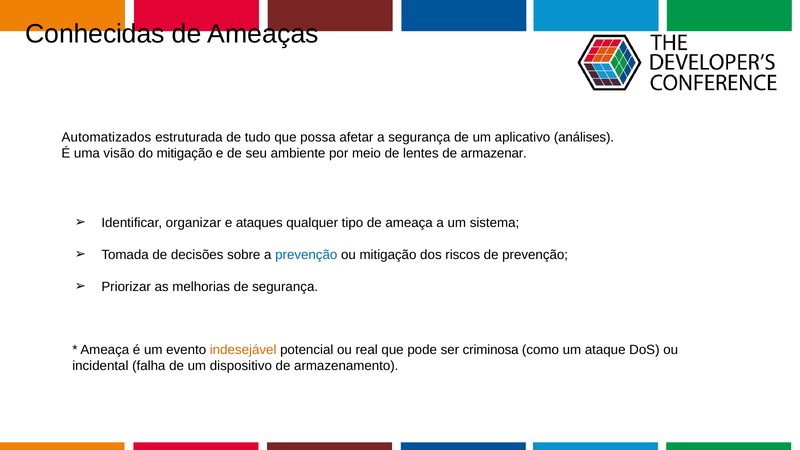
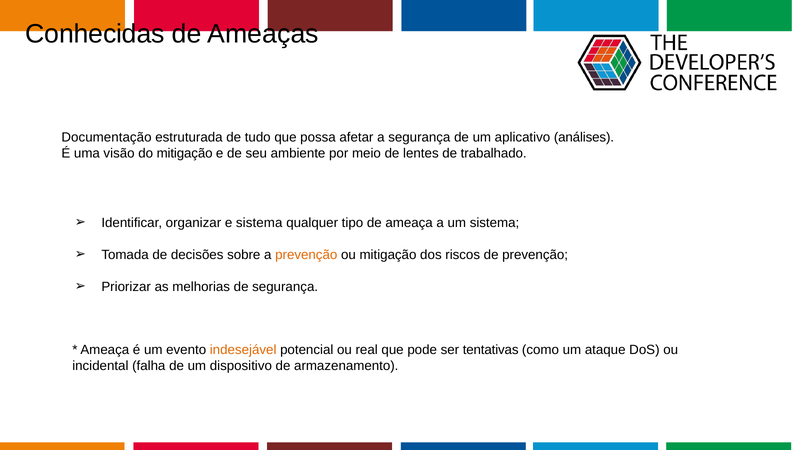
Automatizados: Automatizados -> Documentação (106, 138)
armazenar: armazenar -> trabalhado (494, 154)
e ataques: ataques -> sistema (259, 223)
prevenção colour: blue -> orange (306, 255)
criminosa: criminosa -> tentativas (491, 350)
